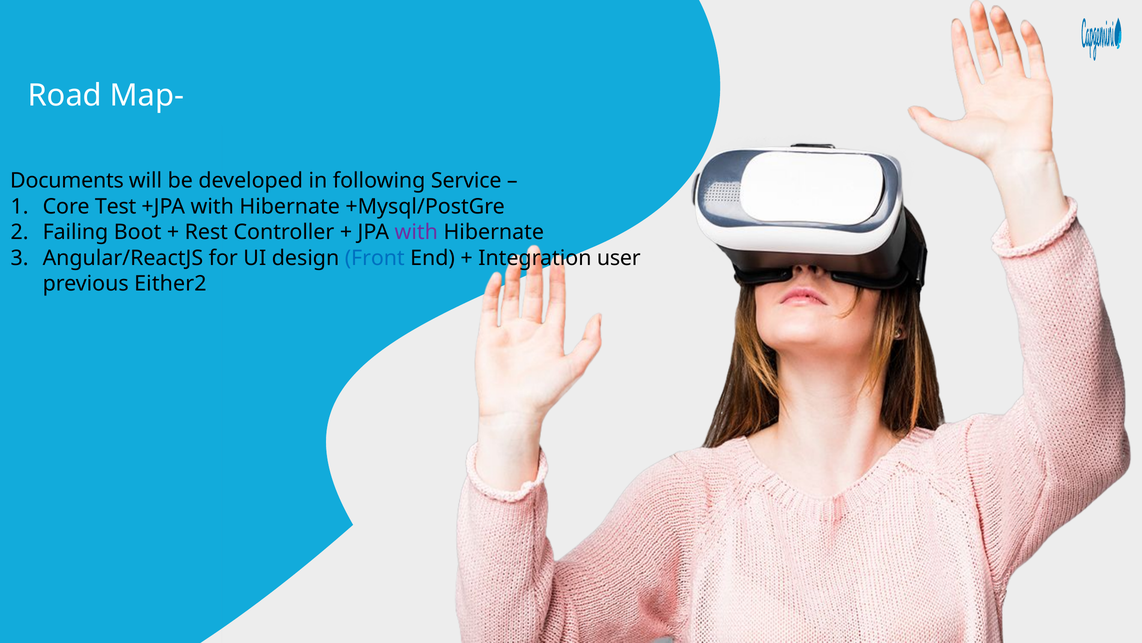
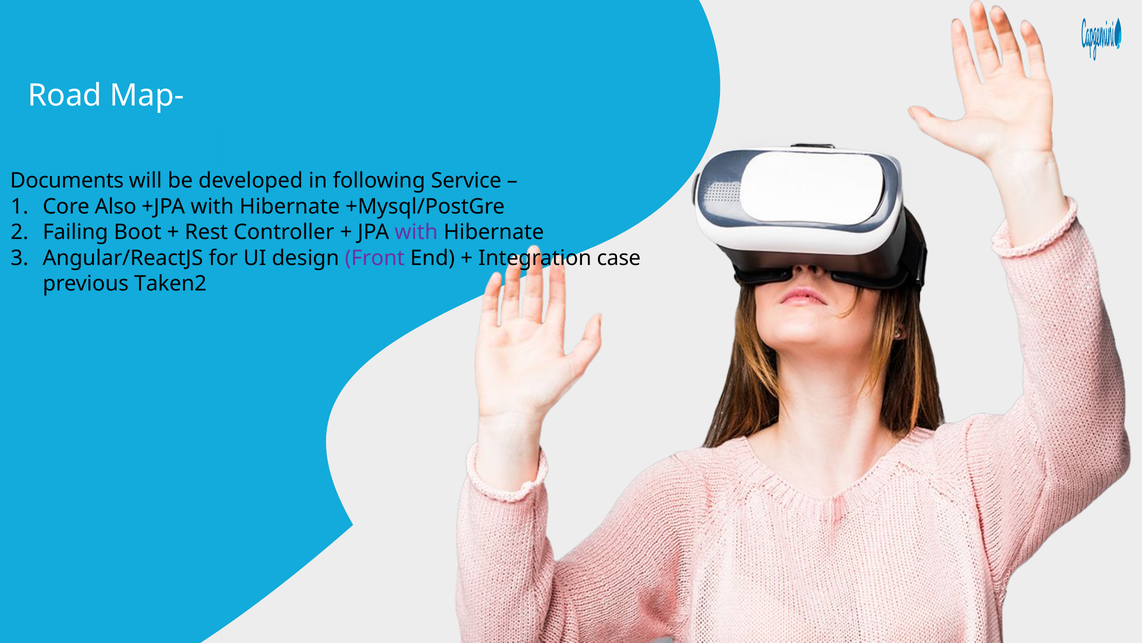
Test: Test -> Also (116, 206)
Front colour: blue -> purple (375, 258)
user: user -> case (619, 258)
Either2: Either2 -> Taken2 (170, 283)
